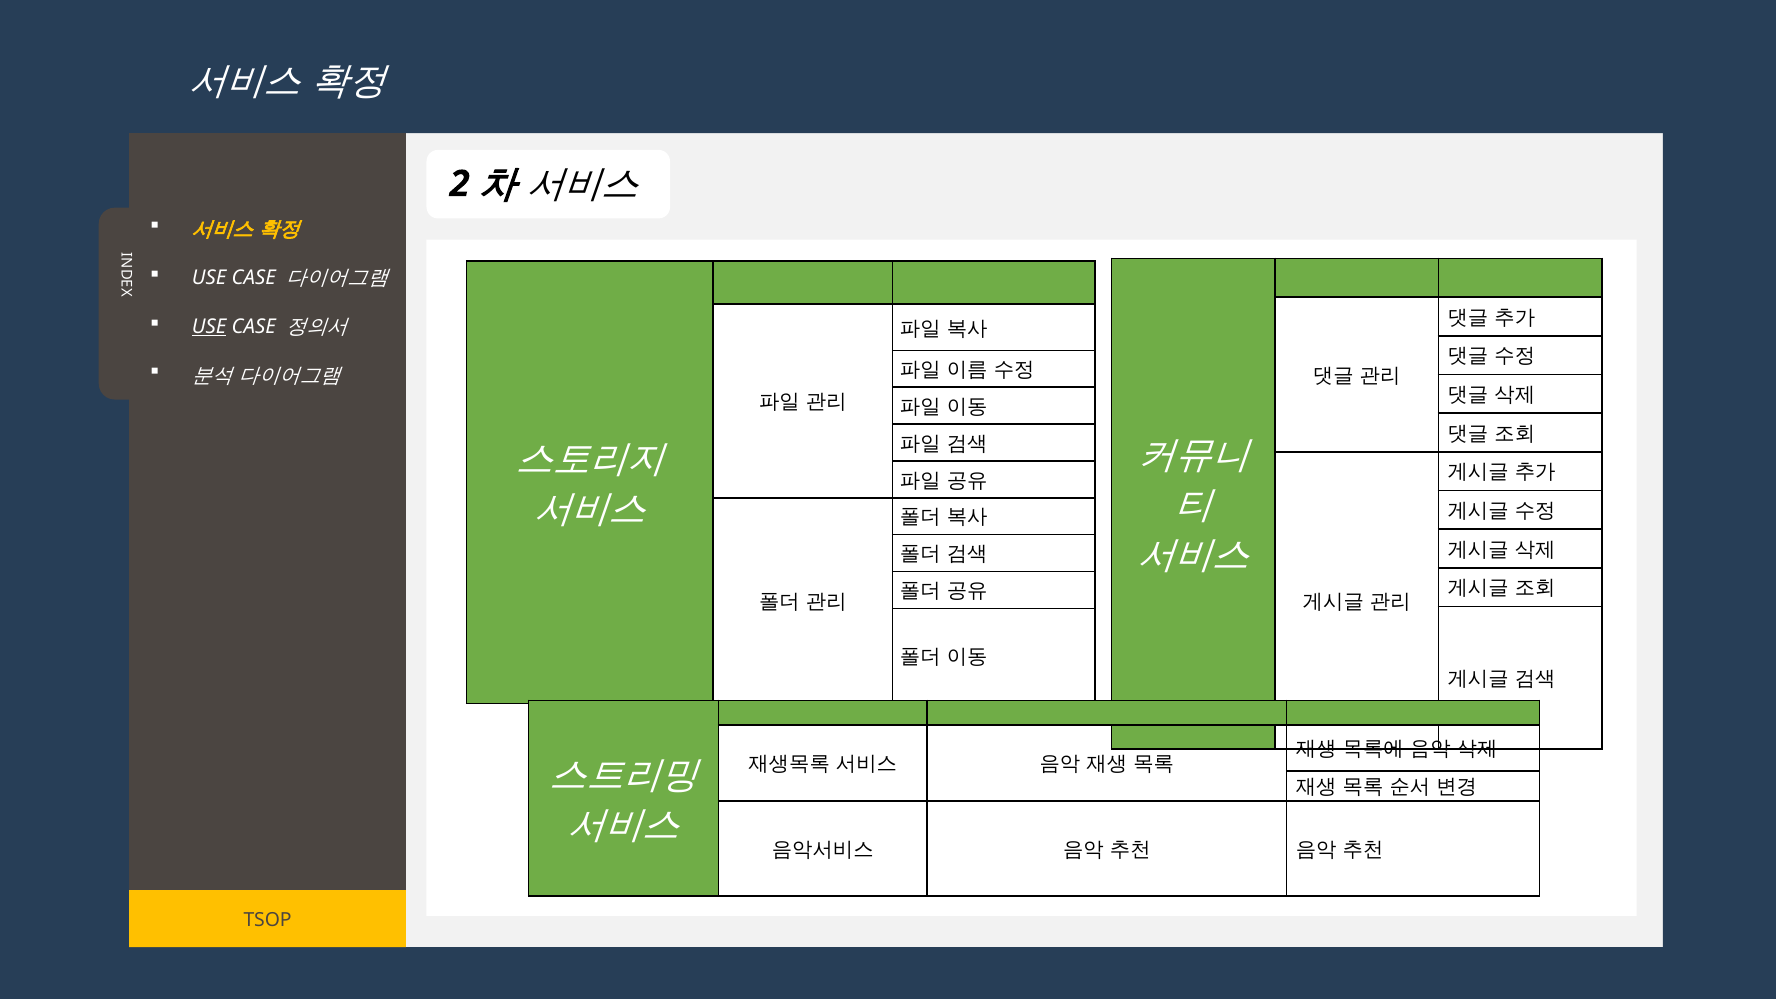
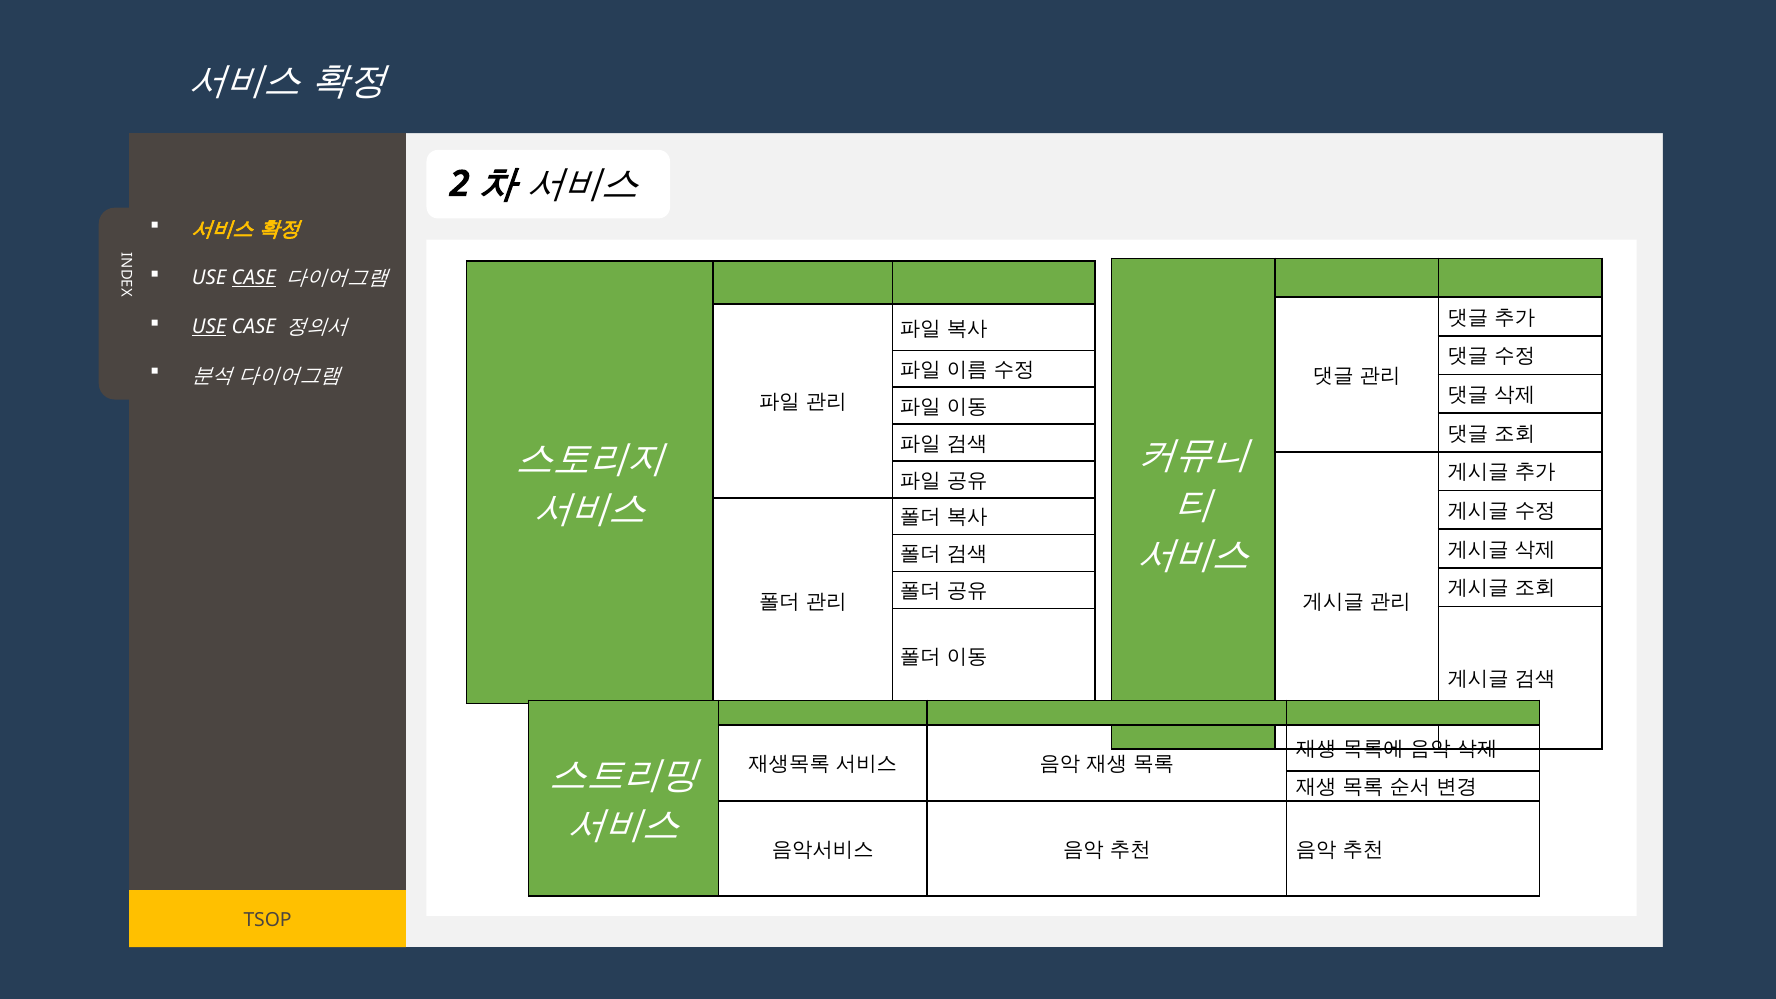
CASE underline: none -> present (254, 278)
